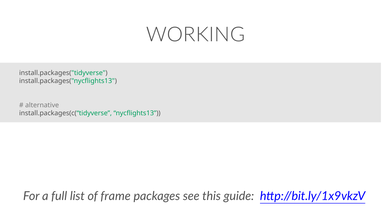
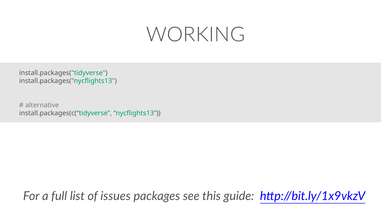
frame: frame -> issues (116, 196)
